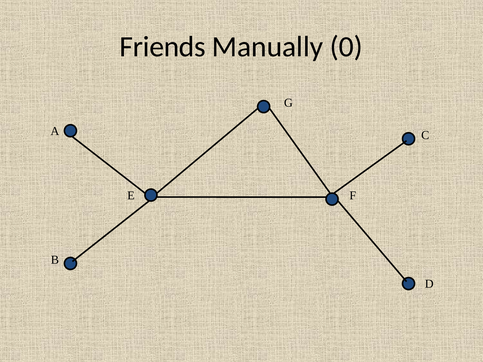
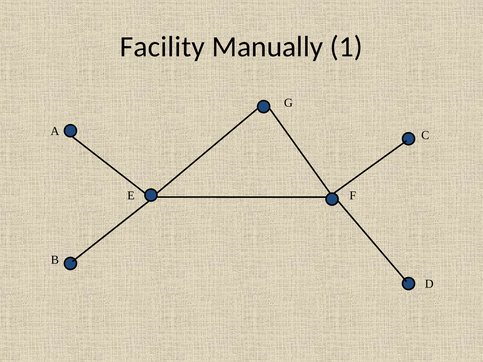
Friends: Friends -> Facility (162, 47)
0: 0 -> 1 (346, 47)
